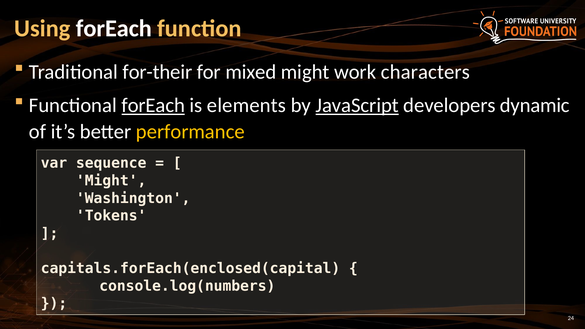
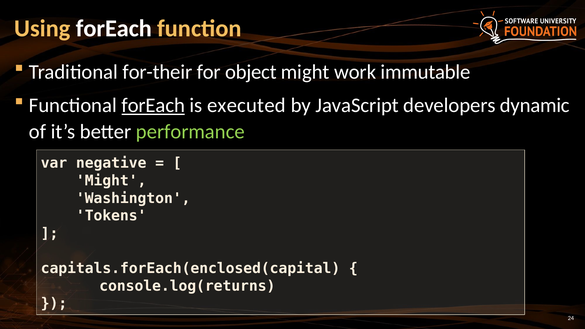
mixed: mixed -> object (251, 72)
characters: characters -> immutable (426, 72)
elements: elements -> executed (246, 106)
JavaScript underline: present -> none (357, 106)
performance colour: yellow -> light green (190, 132)
sequence: sequence -> negative (111, 163)
console.log(numbers: console.log(numbers -> console.log(returns (187, 286)
